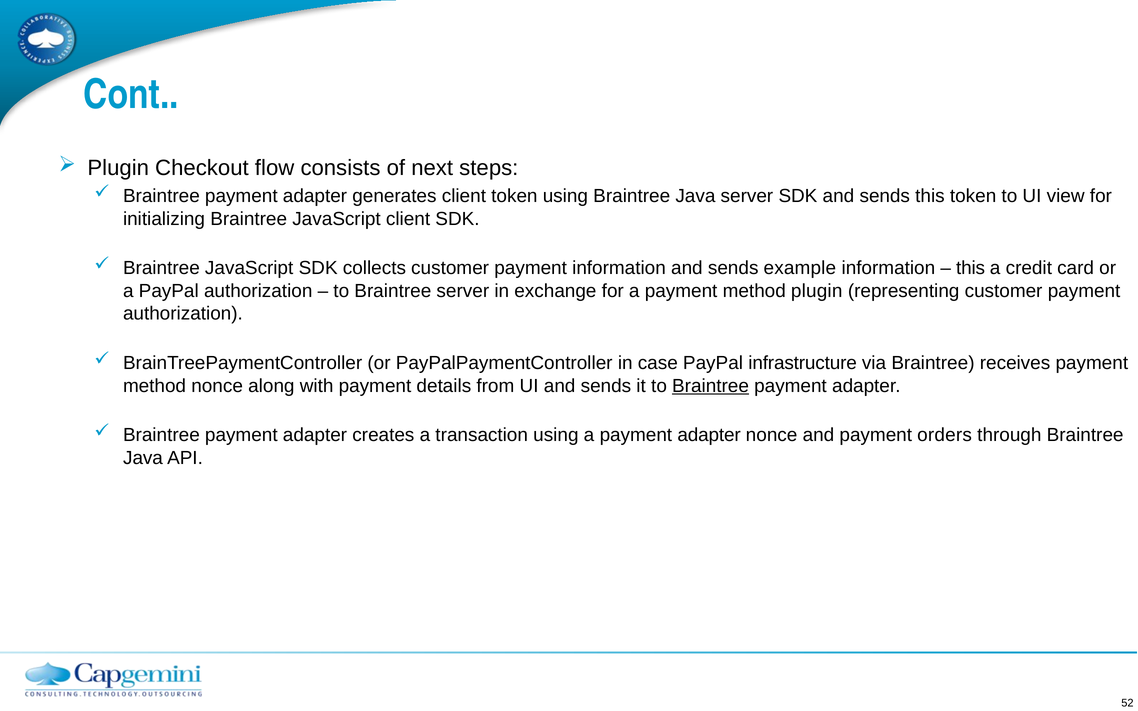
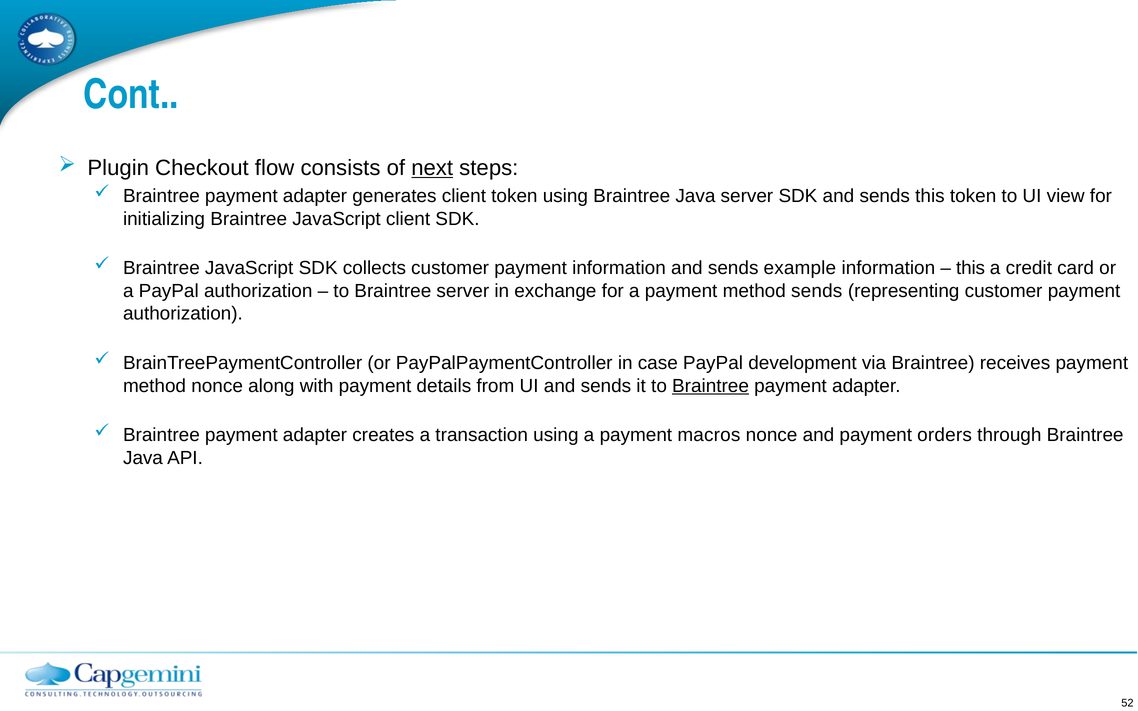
next underline: none -> present (432, 168)
method plugin: plugin -> sends (817, 291)
infrastructure: infrastructure -> development (803, 363)
a payment adapter: adapter -> macros (709, 435)
